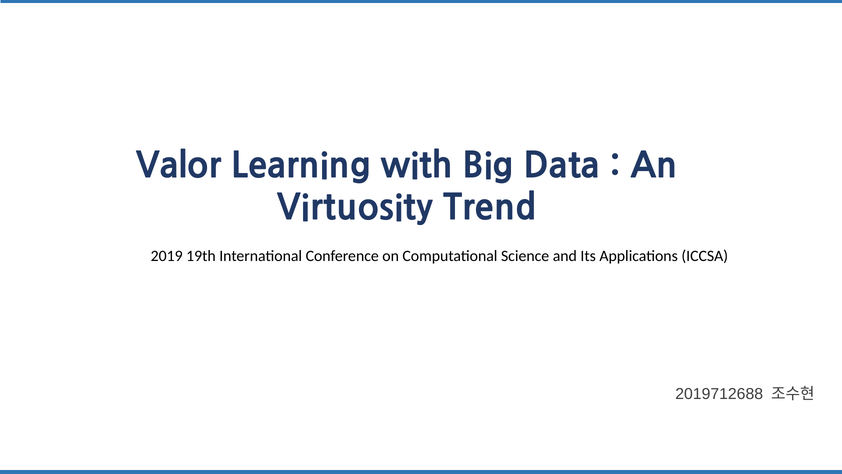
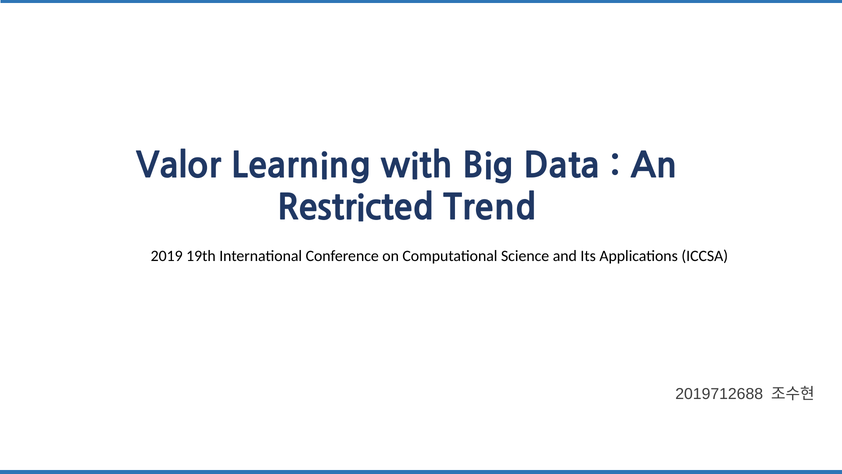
Virtuosity: Virtuosity -> Restricted (356, 208)
